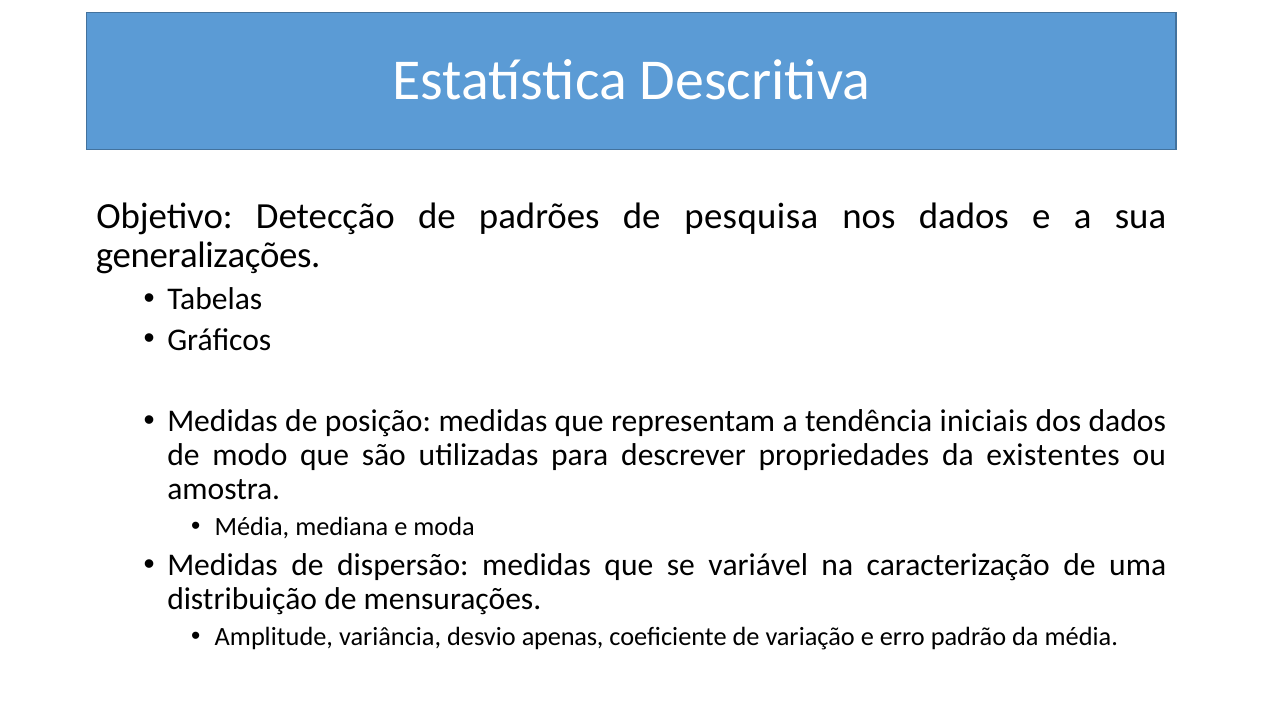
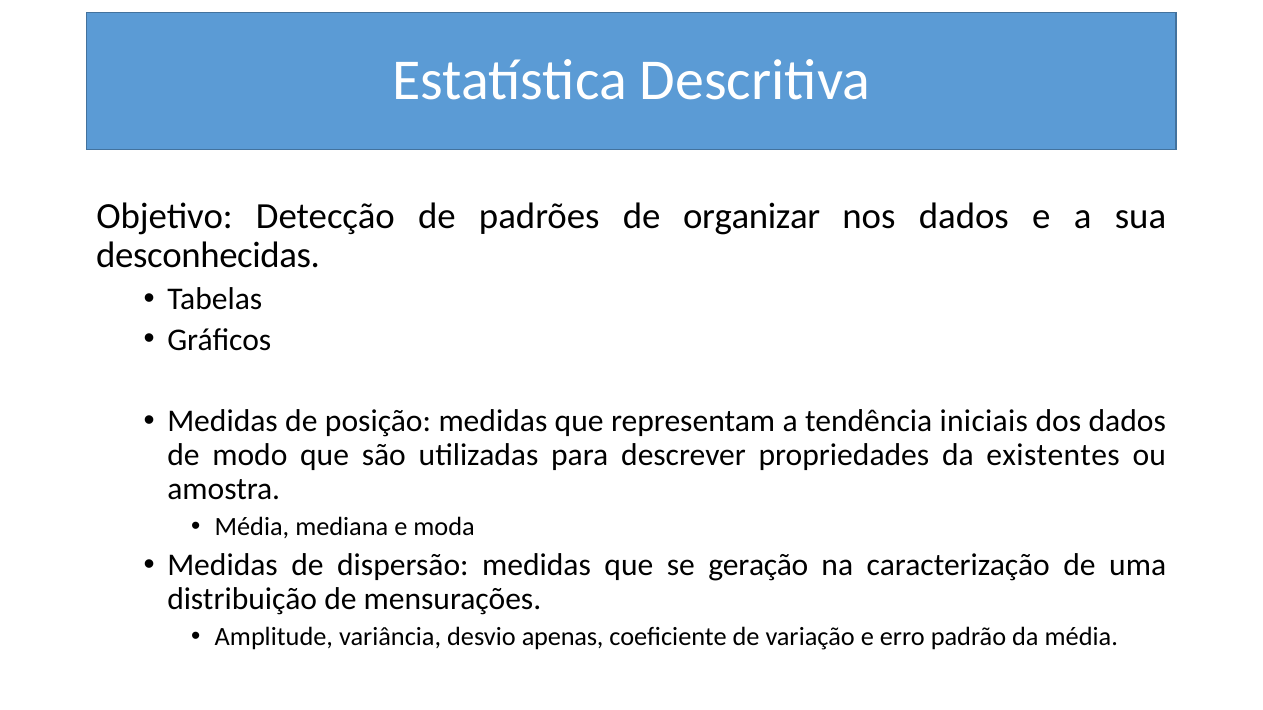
pesquisa: pesquisa -> organizar (752, 216)
generalizações: generalizações -> desconhecidas (208, 256)
variável: variável -> geração (758, 565)
